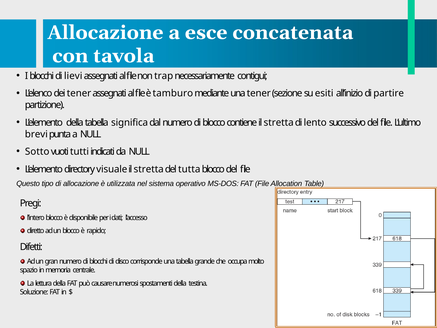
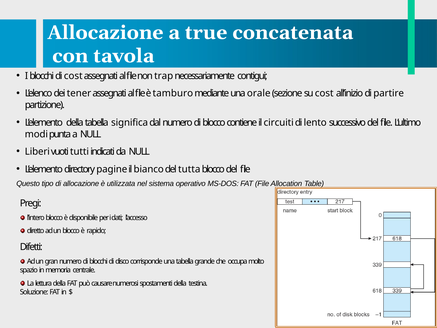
esce: esce -> true (206, 33)
di lievi: lievi -> cost (73, 76)
una tener: tener -> orale (259, 93)
su esiti: esiti -> cost (324, 93)
contiene il stretta: stretta -> circuiti (279, 122)
brevi: brevi -> modi (36, 134)
Sotto: Sotto -> Liberi (37, 152)
visuale: visuale -> pagine (112, 169)
stretta: stretta -> bianco (149, 169)
